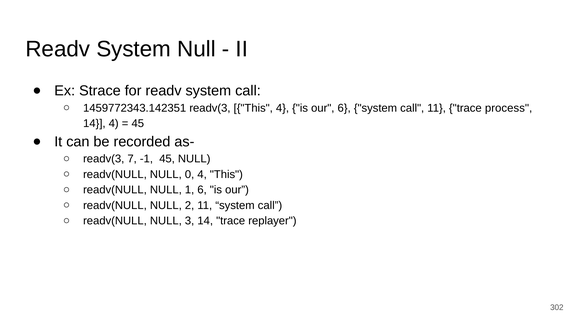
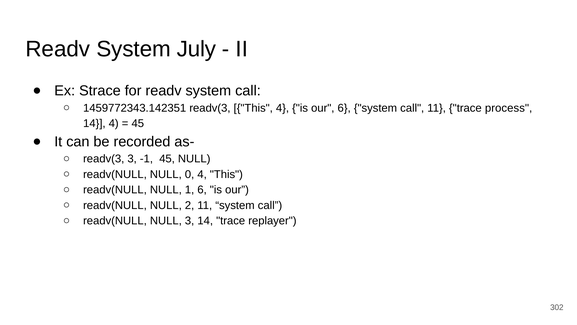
System Null: Null -> July (197, 49)
readv(3 7: 7 -> 3 (132, 159)
